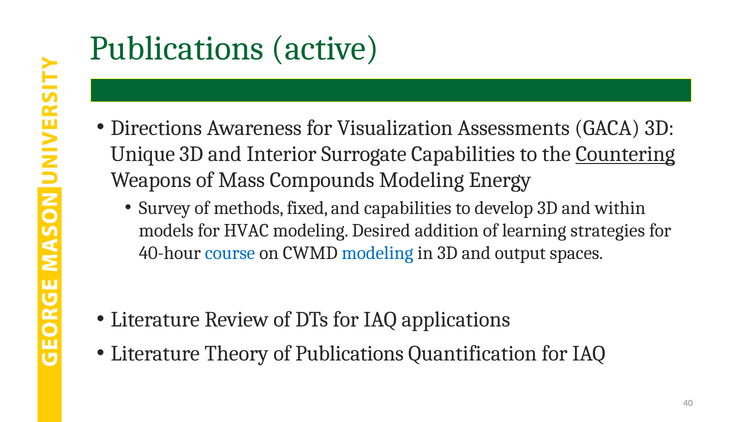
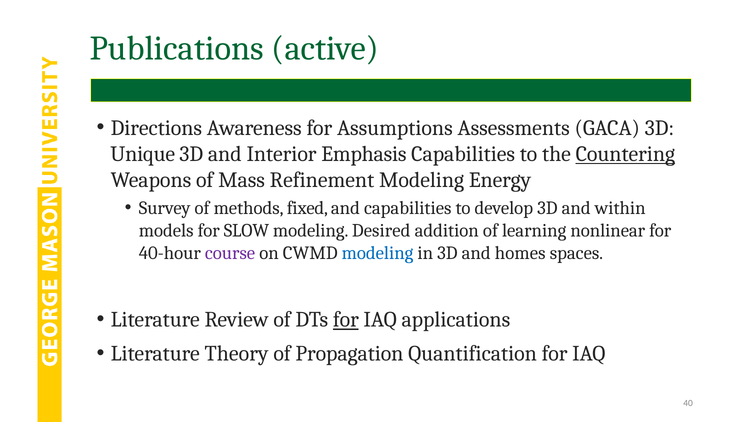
Visualization: Visualization -> Assumptions (395, 128)
Surrogate: Surrogate -> Emphasis (364, 154)
Compounds: Compounds -> Refinement (322, 180)
HVAC: HVAC -> SLOW (246, 231)
strategies: strategies -> nonlinear (608, 231)
course colour: blue -> purple (230, 253)
output: output -> homes (520, 253)
for underline: none -> present (346, 320)
of Publications: Publications -> Propagation (349, 354)
